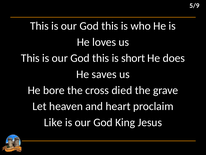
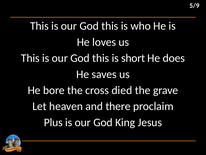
heart: heart -> there (118, 106)
Like: Like -> Plus (53, 122)
